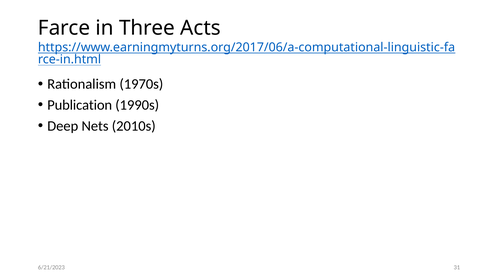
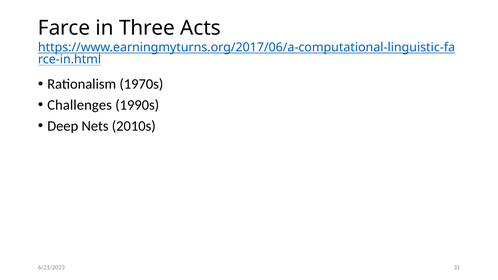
Publication: Publication -> Challenges (80, 105)
